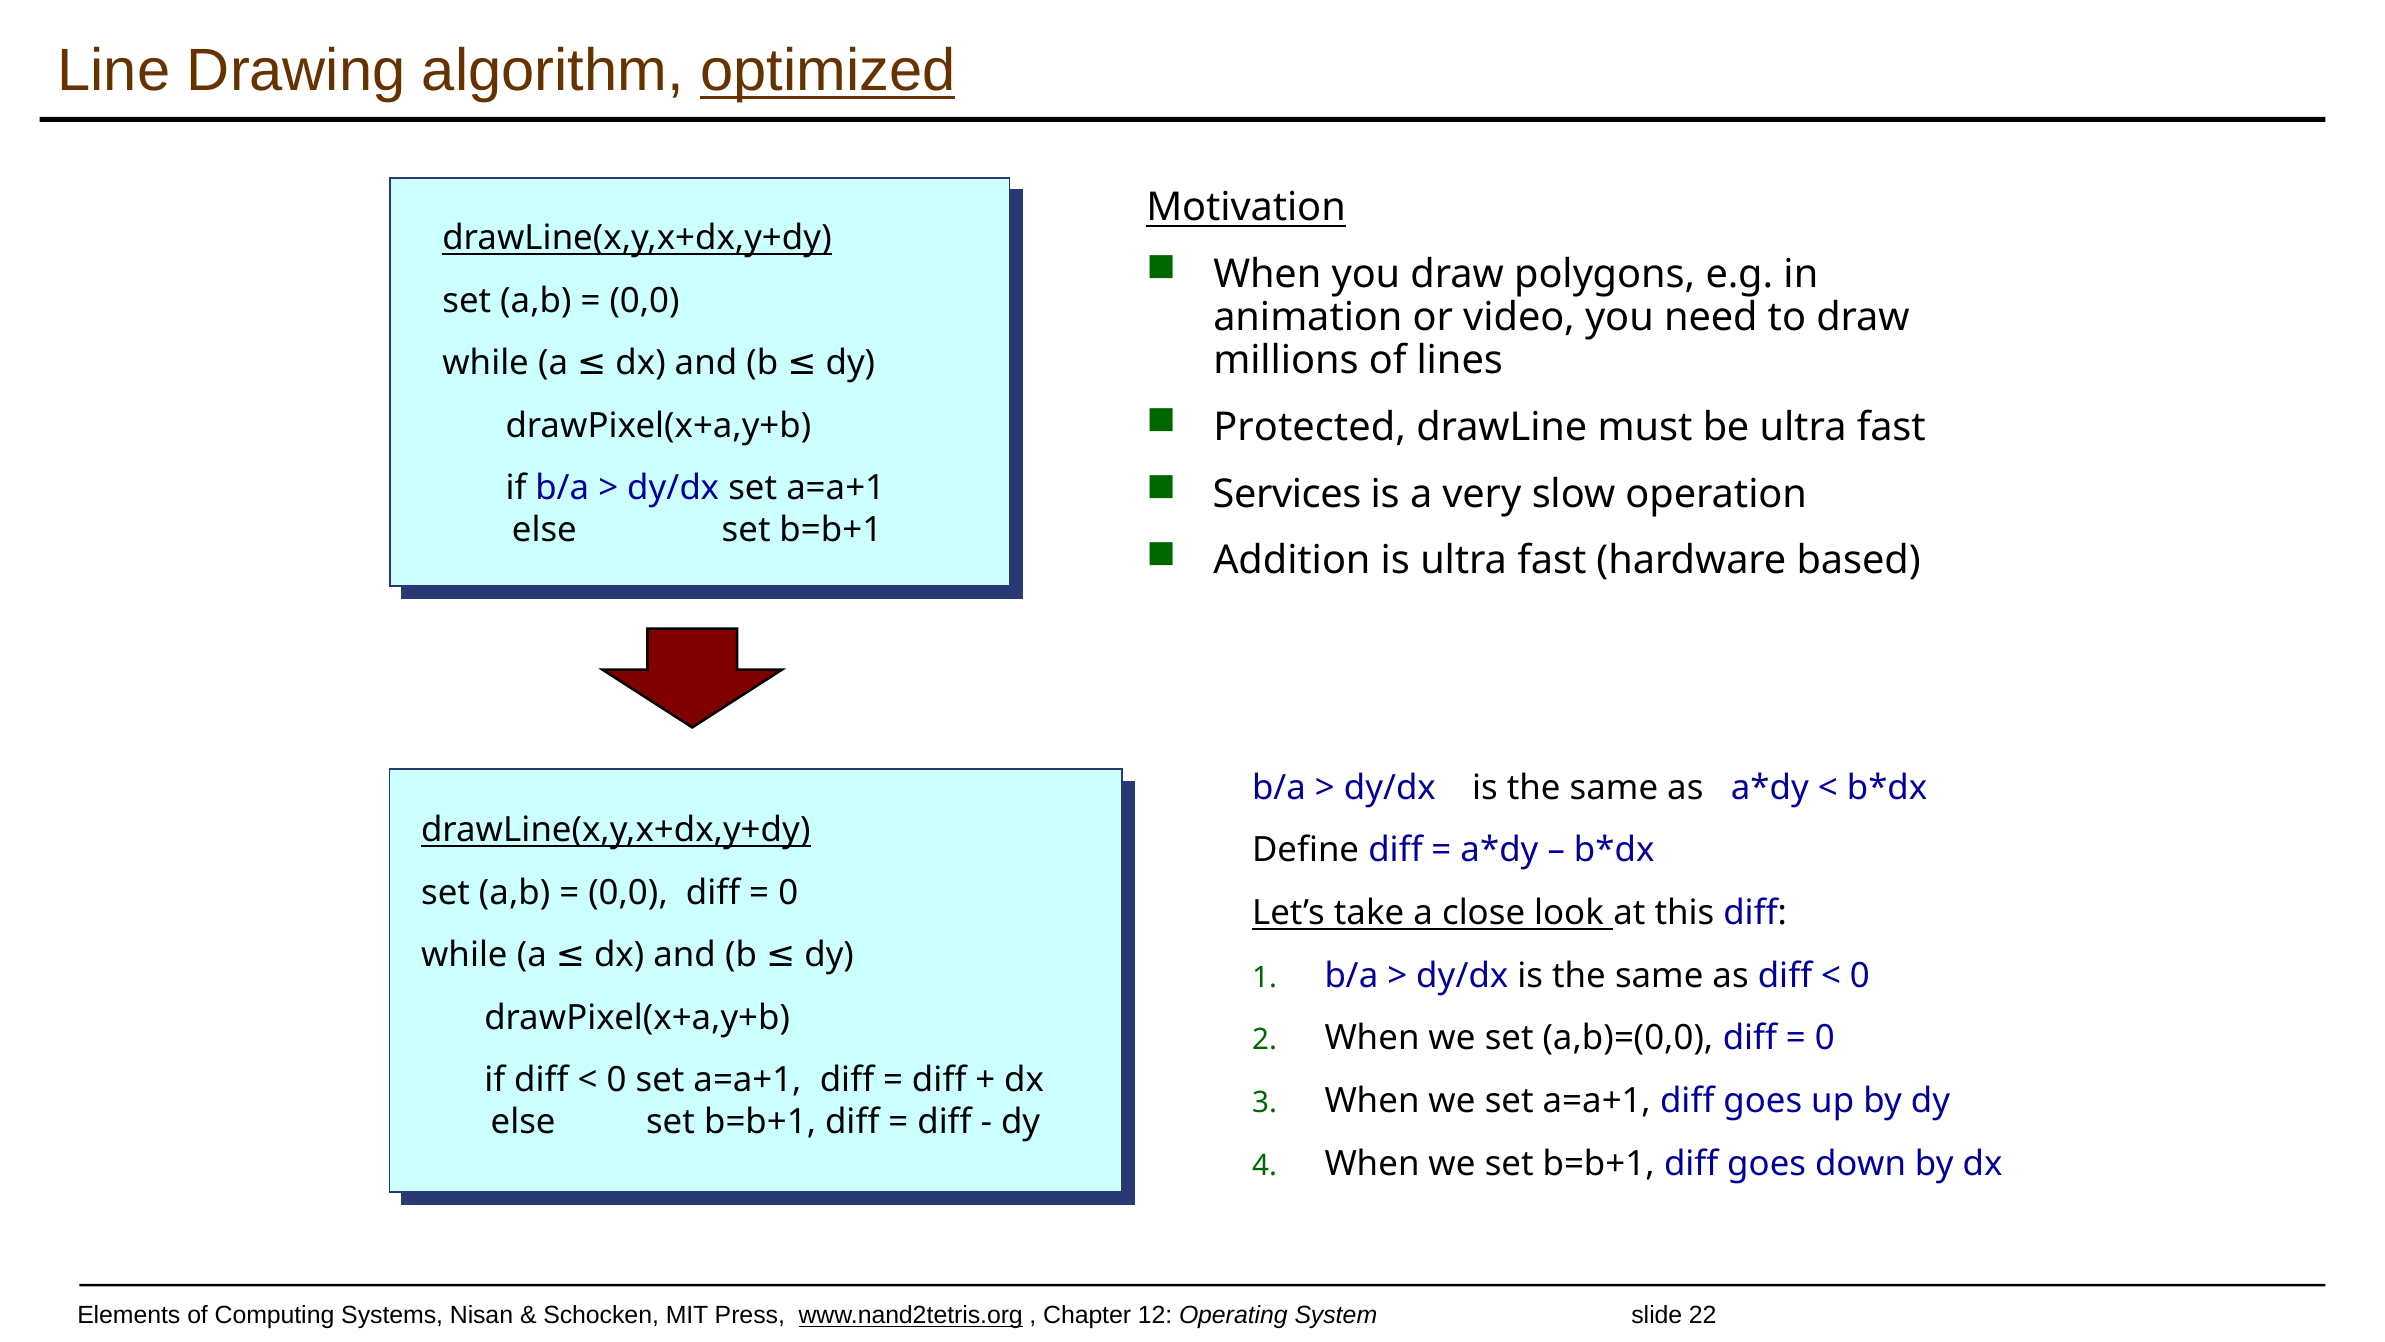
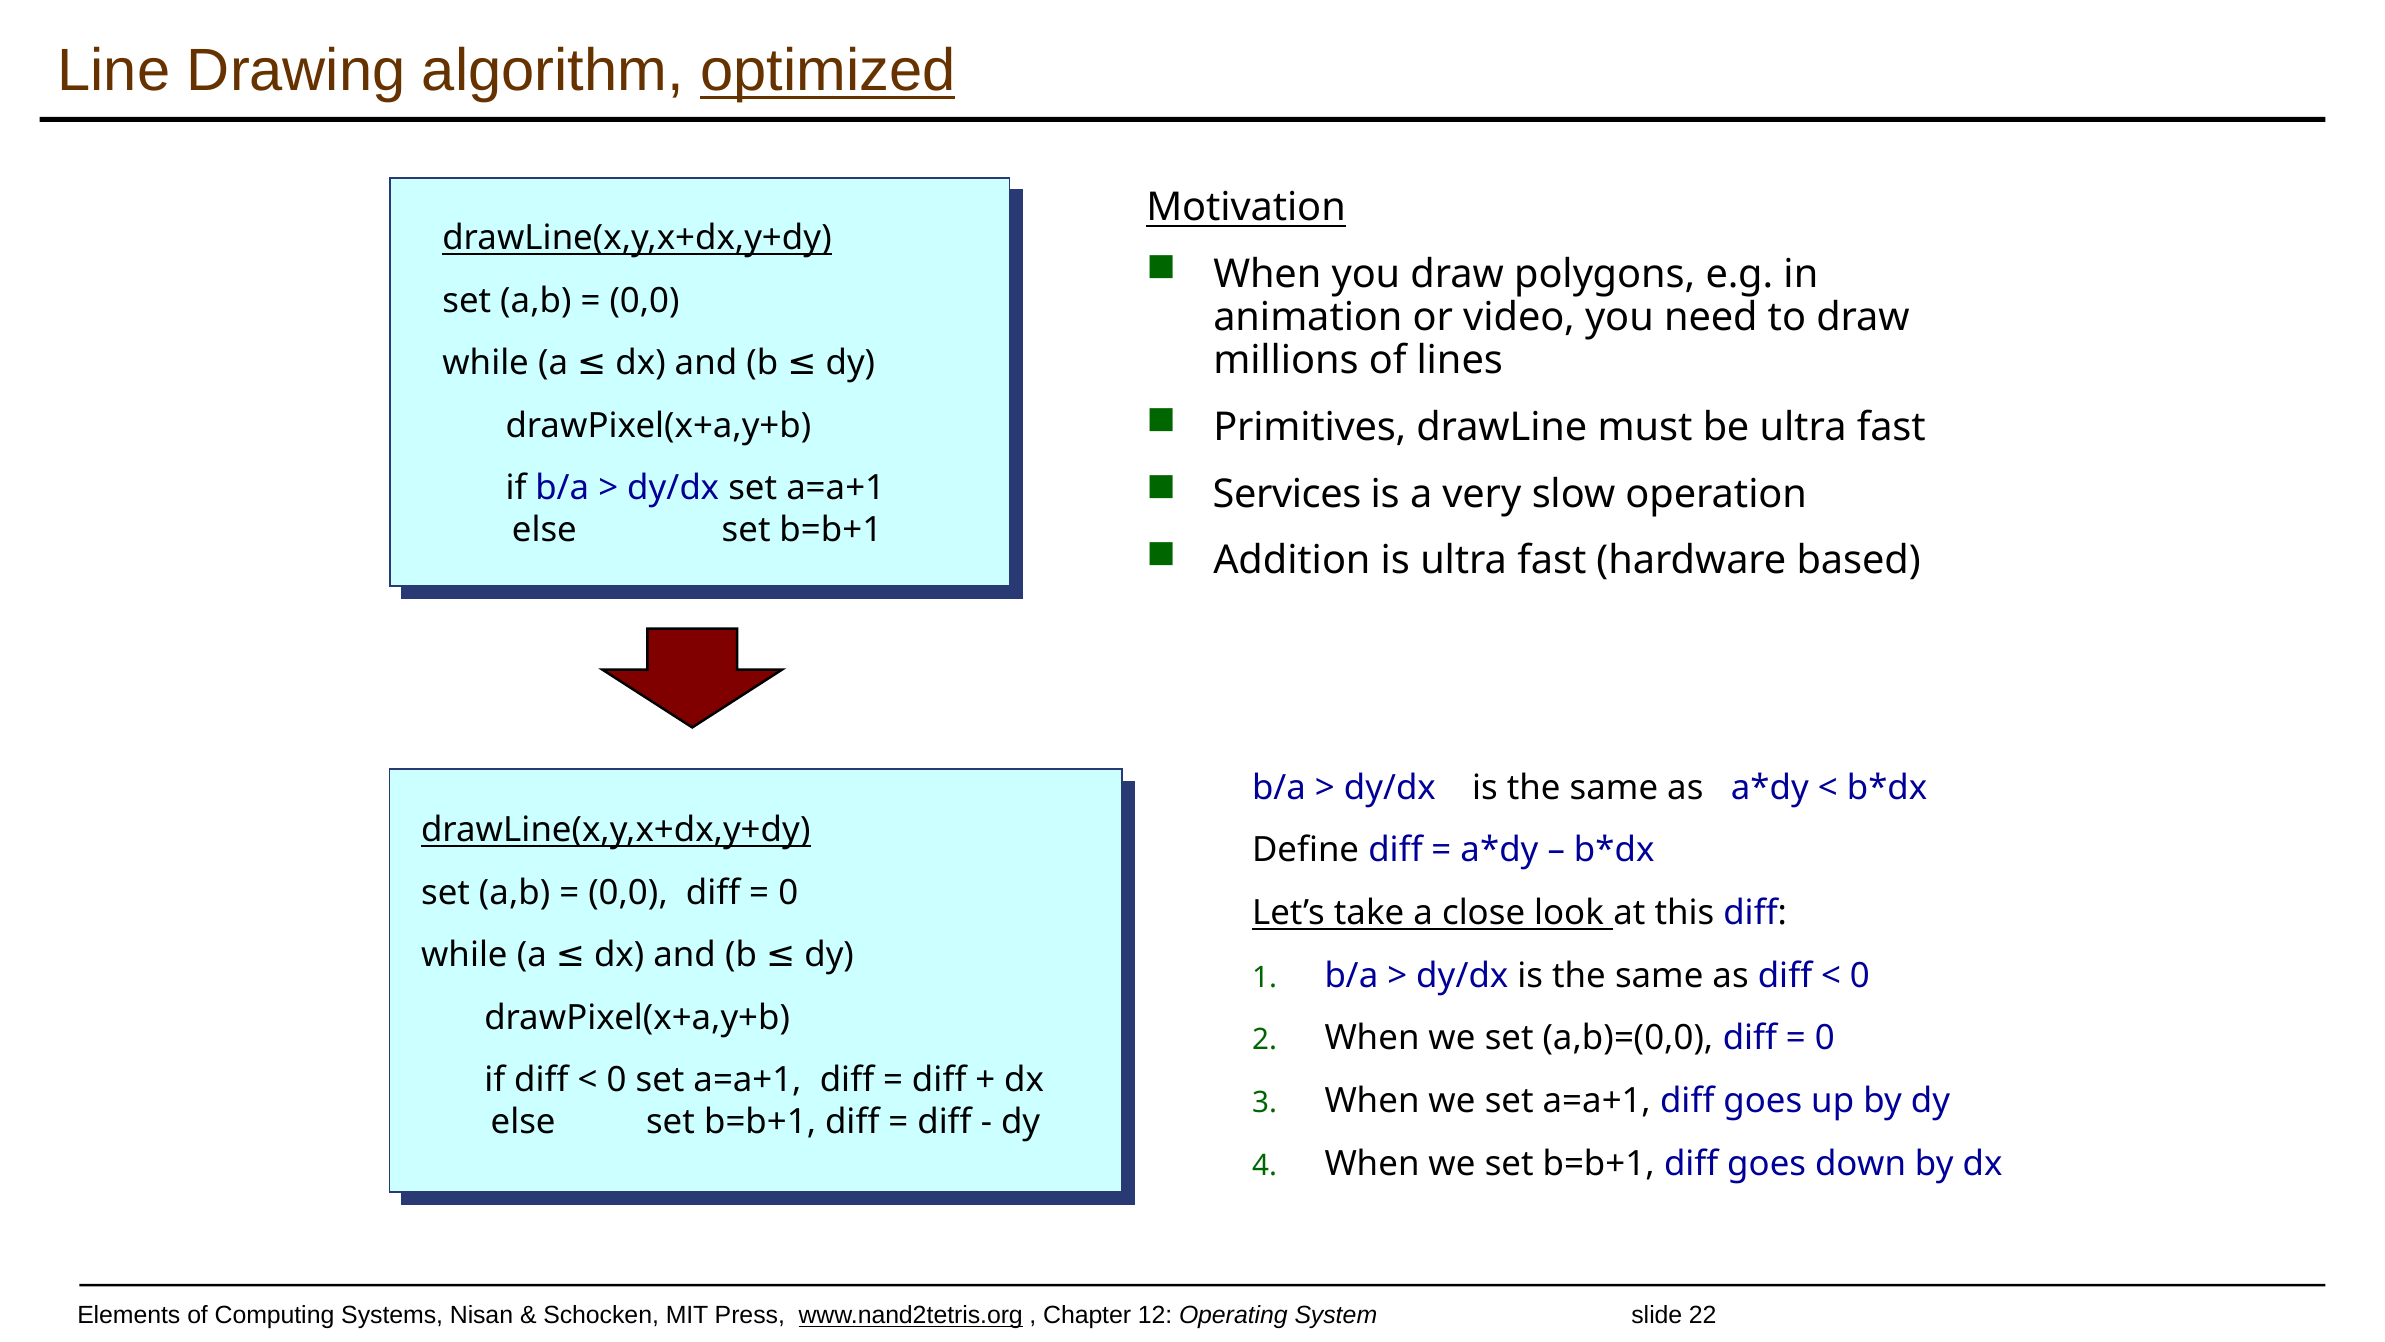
Protected: Protected -> Primitives (1310, 427)
